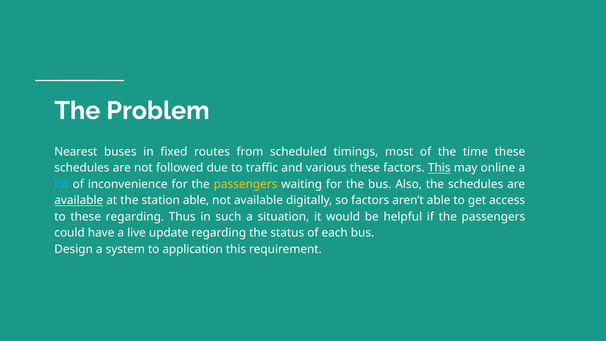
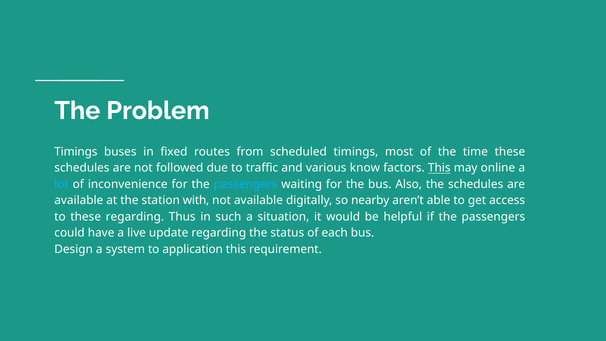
Nearest: Nearest -> Timings (76, 152)
various these: these -> know (365, 168)
passengers colour: yellow -> light blue (246, 184)
available underline: present -> none (79, 200)
station able: able -> with (196, 200)
so factors: factors -> nearby (370, 200)
